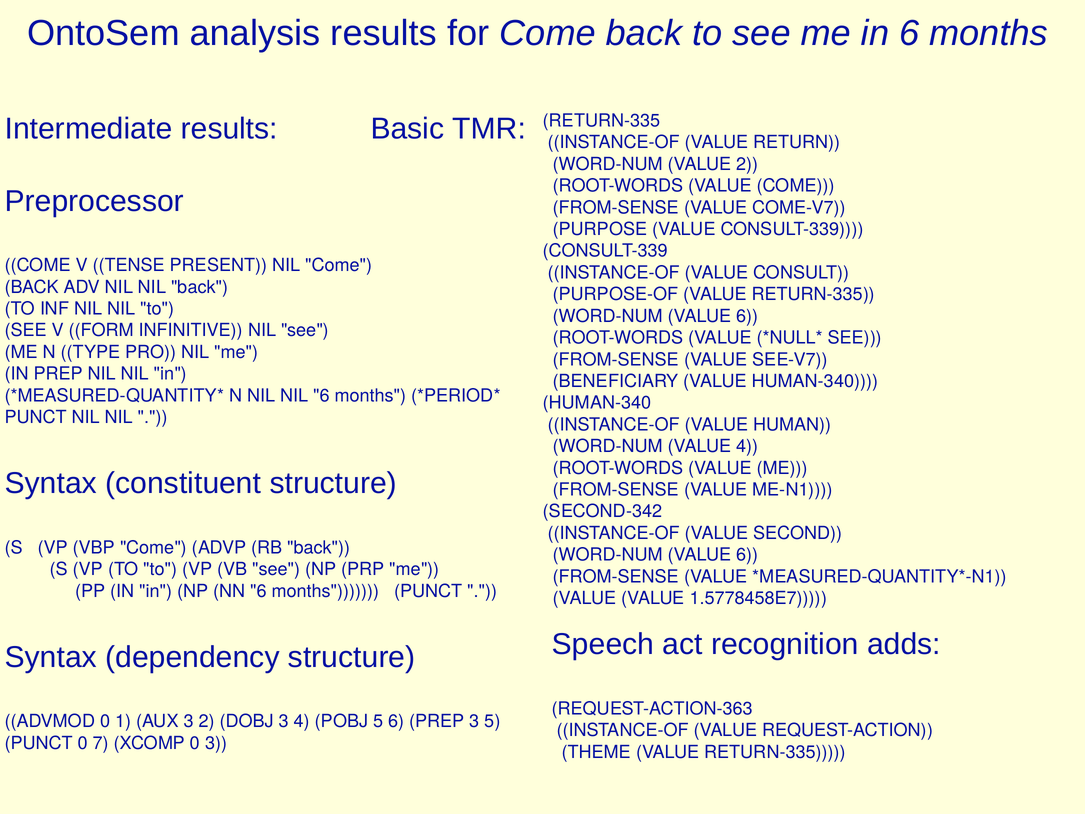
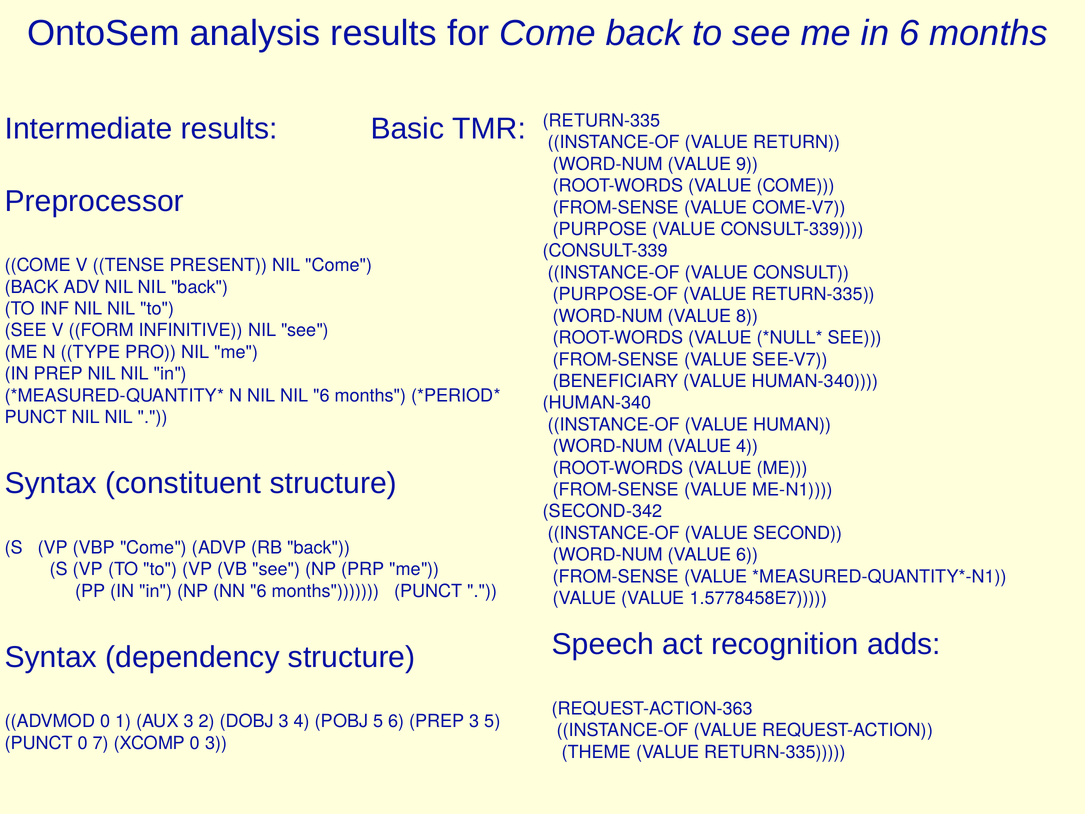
VALUE 2: 2 -> 9 (747, 164)
6: 6 -> 8 (747, 316)
